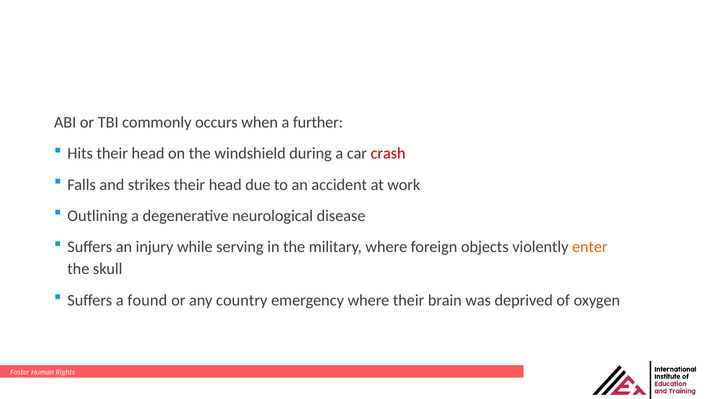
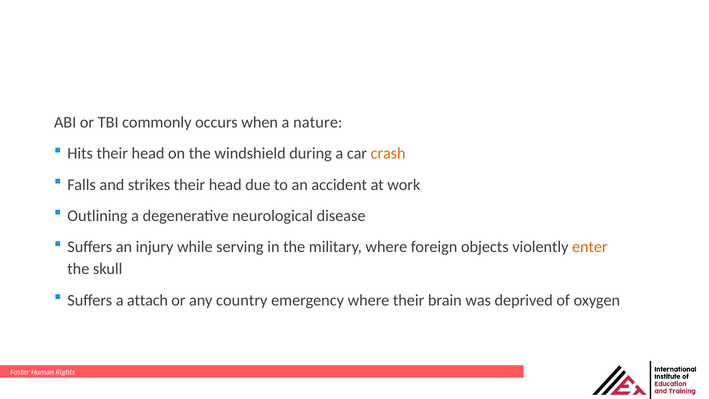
further: further -> nature (318, 122)
crash colour: red -> orange (388, 154)
found: found -> attach (147, 300)
